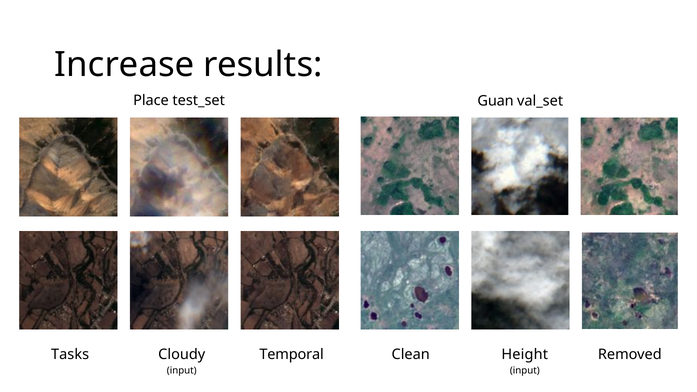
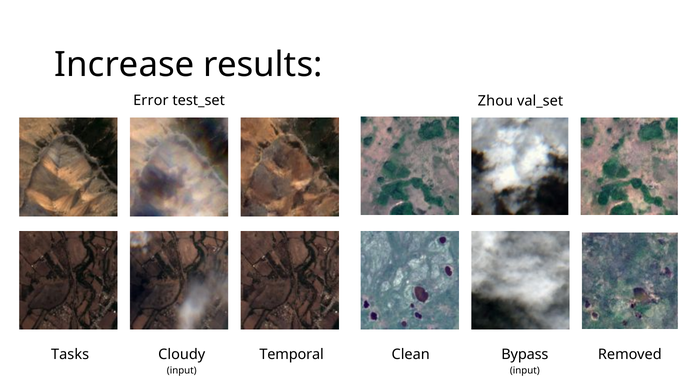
Place: Place -> Error (151, 101)
Guan: Guan -> Zhou (495, 101)
Height: Height -> Bypass (525, 354)
